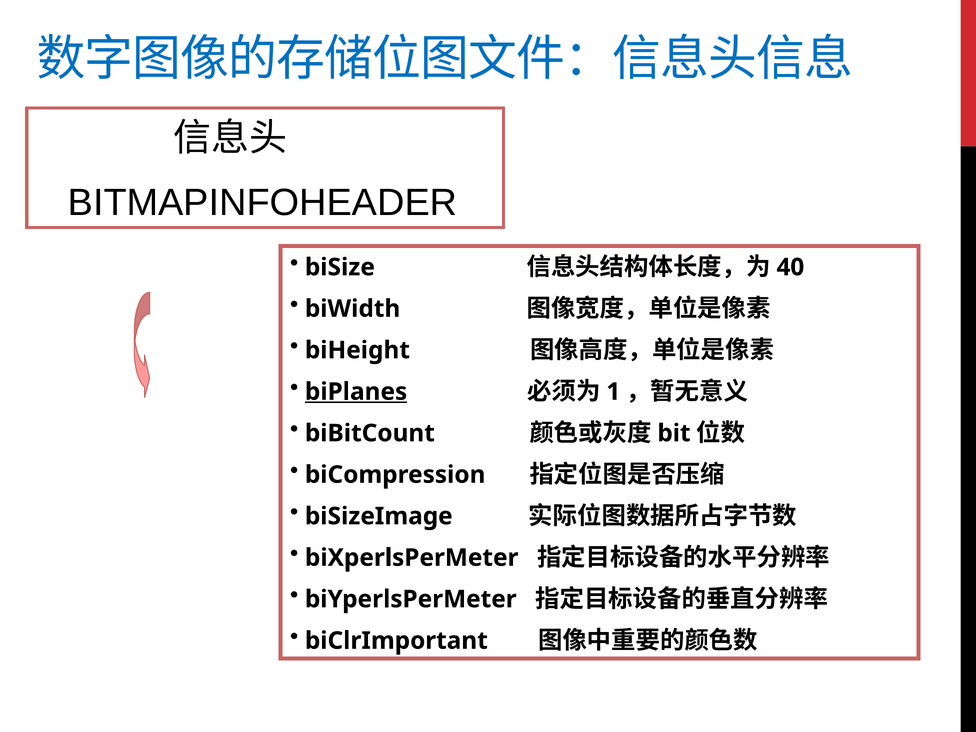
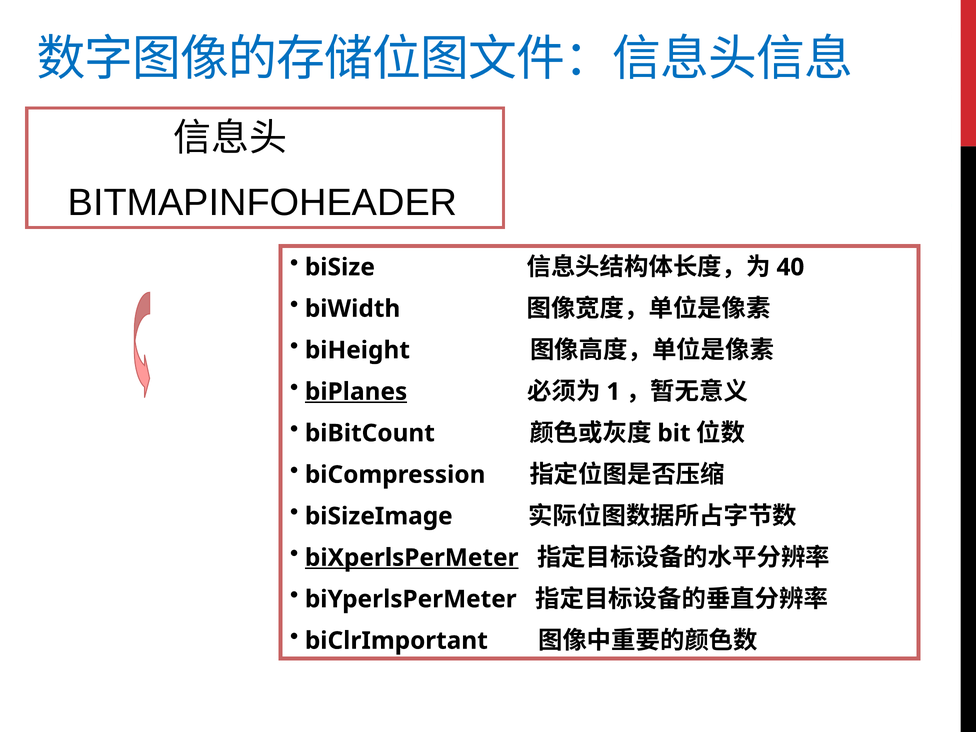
biXperlsPerMeter underline: none -> present (412, 558)
